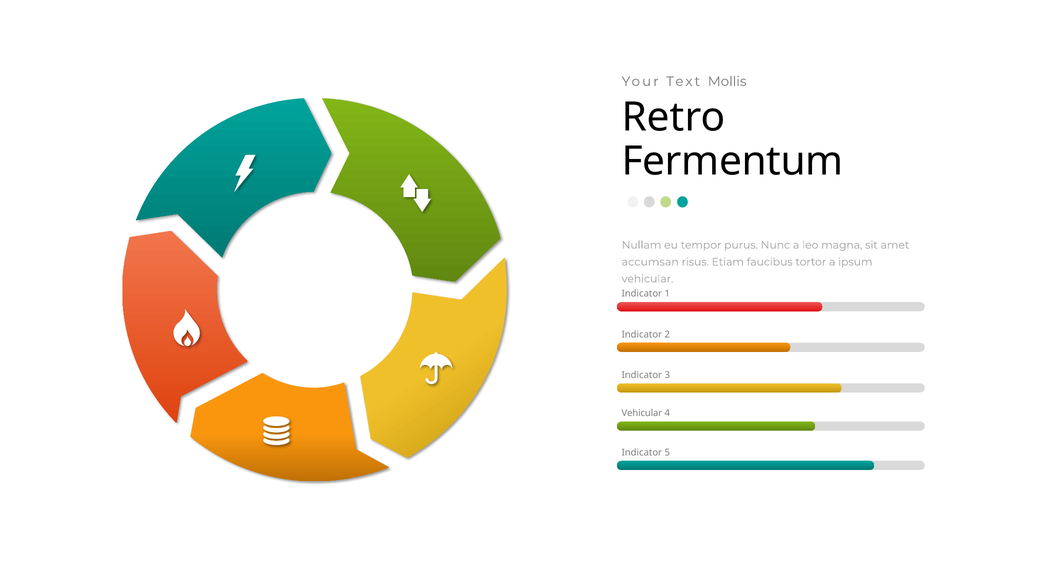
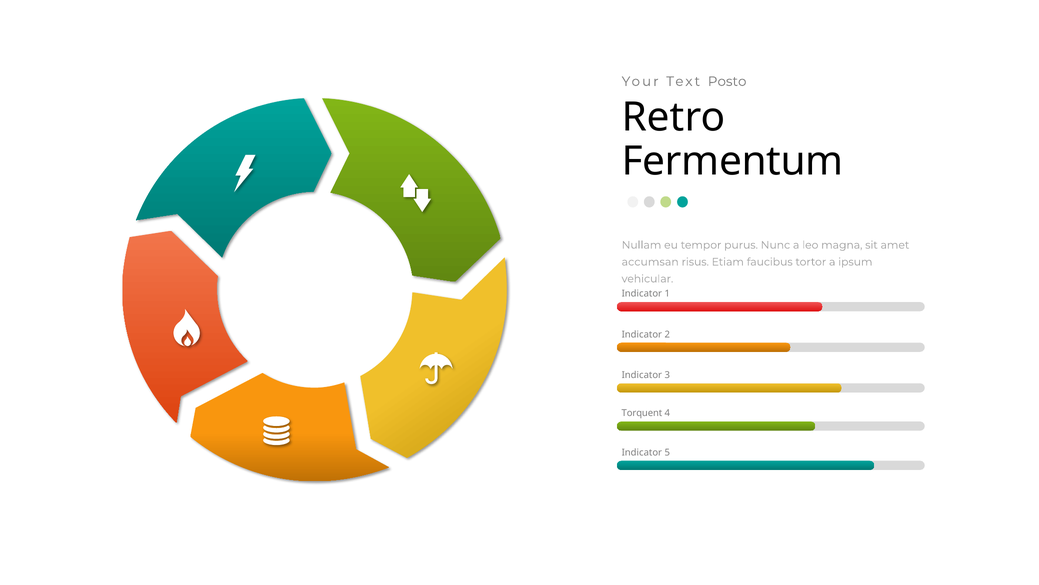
Mollis: Mollis -> Posto (727, 81)
Vehicular: Vehicular -> Torquent (642, 414)
